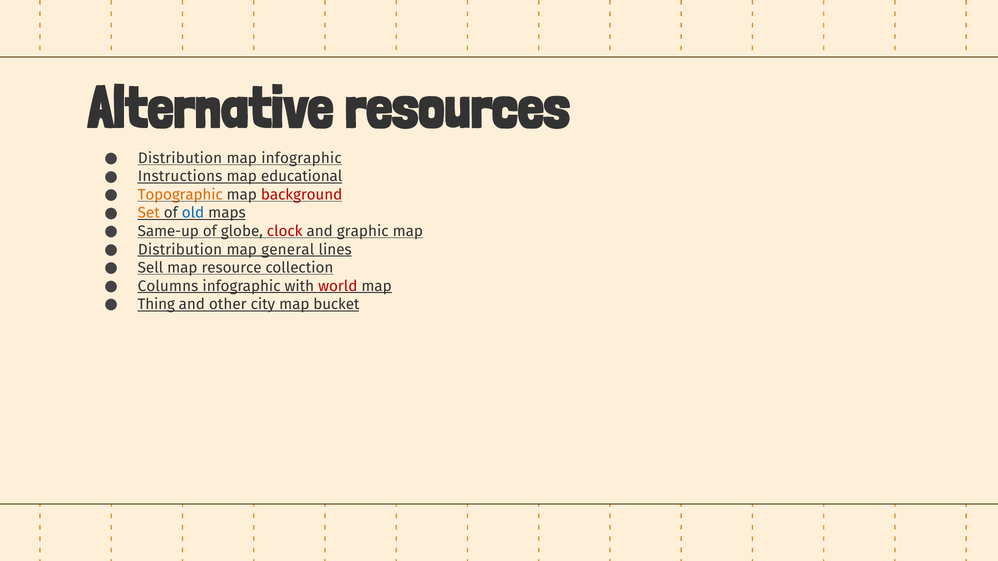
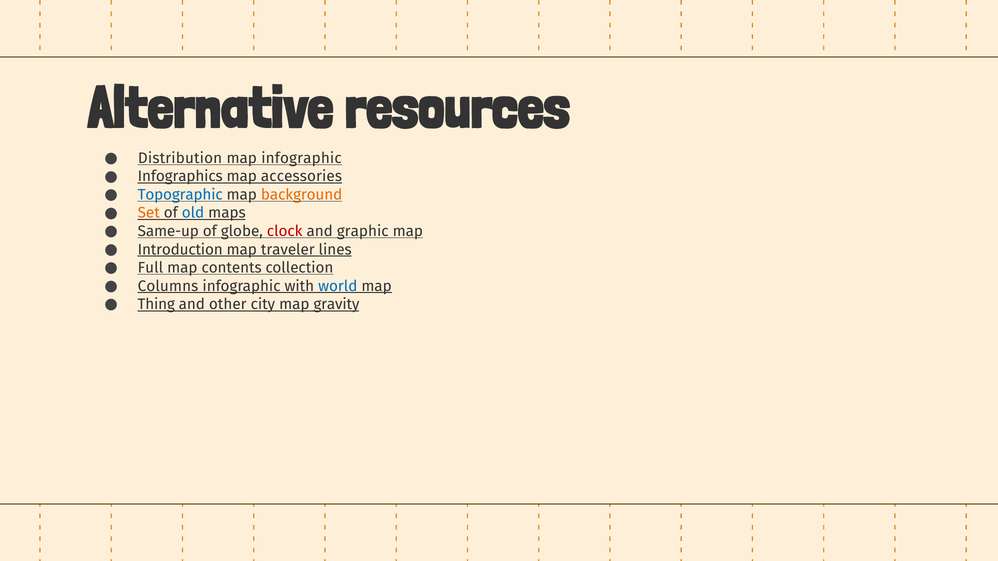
Instructions: Instructions -> Infographics (180, 176)
educational: educational -> accessories (301, 176)
Topographic colour: orange -> blue (180, 195)
background colour: red -> orange (302, 195)
Distribution: Distribution -> Introduction (180, 250)
general: general -> traveler (288, 250)
Sell: Sell -> Full (150, 268)
resource: resource -> contents (232, 268)
world colour: red -> blue (338, 286)
bucket: bucket -> gravity (336, 305)
